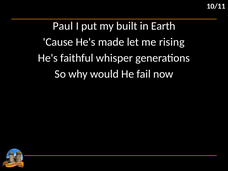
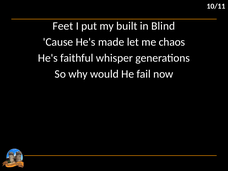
Paul: Paul -> Feet (63, 26)
Earth: Earth -> Blind (163, 26)
rising: rising -> chaos (172, 42)
